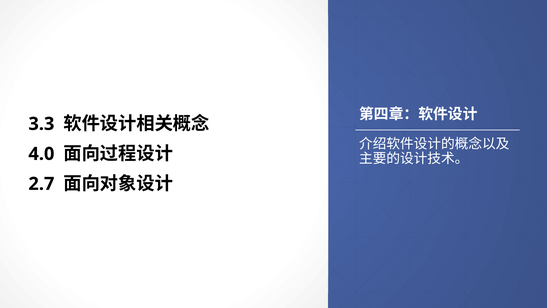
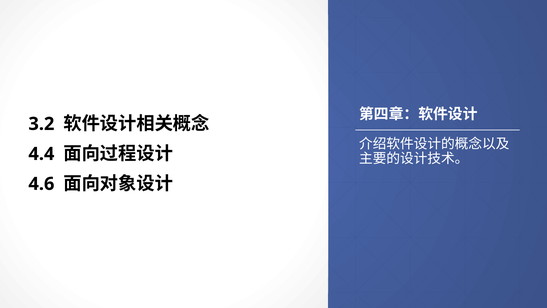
3.3: 3.3 -> 3.2 (41, 124)
4.0: 4.0 -> 4.4 (41, 154)
2.7: 2.7 -> 4.6 (41, 184)
